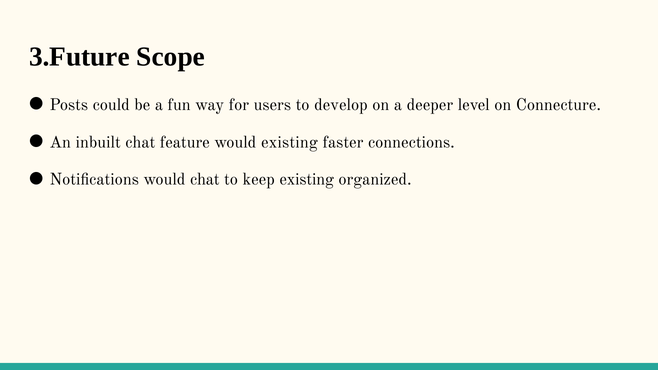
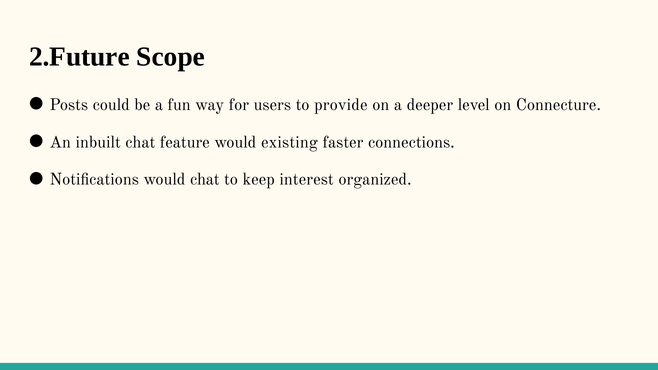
3.Future: 3.Future -> 2.Future (79, 57)
develop: develop -> provide (341, 105)
keep existing: existing -> interest (307, 179)
